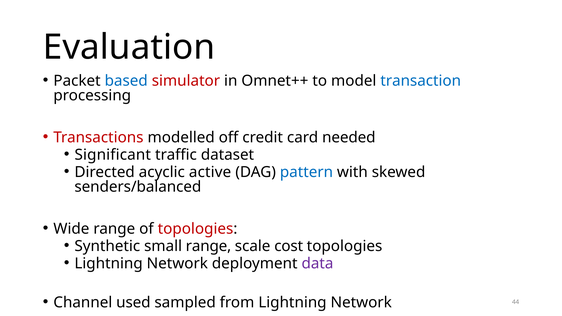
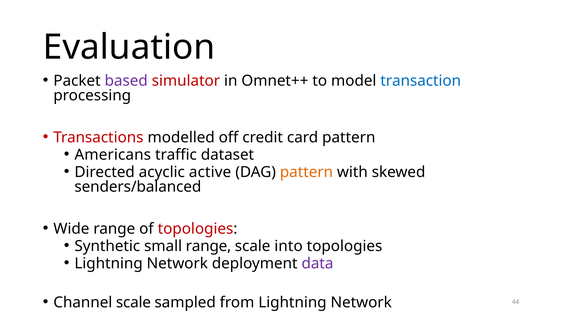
based colour: blue -> purple (126, 81)
card needed: needed -> pattern (349, 137)
Significant: Significant -> Americans (113, 155)
pattern colour: blue -> orange (306, 172)
cost: cost -> into (289, 246)
Channel used: used -> scale (133, 303)
